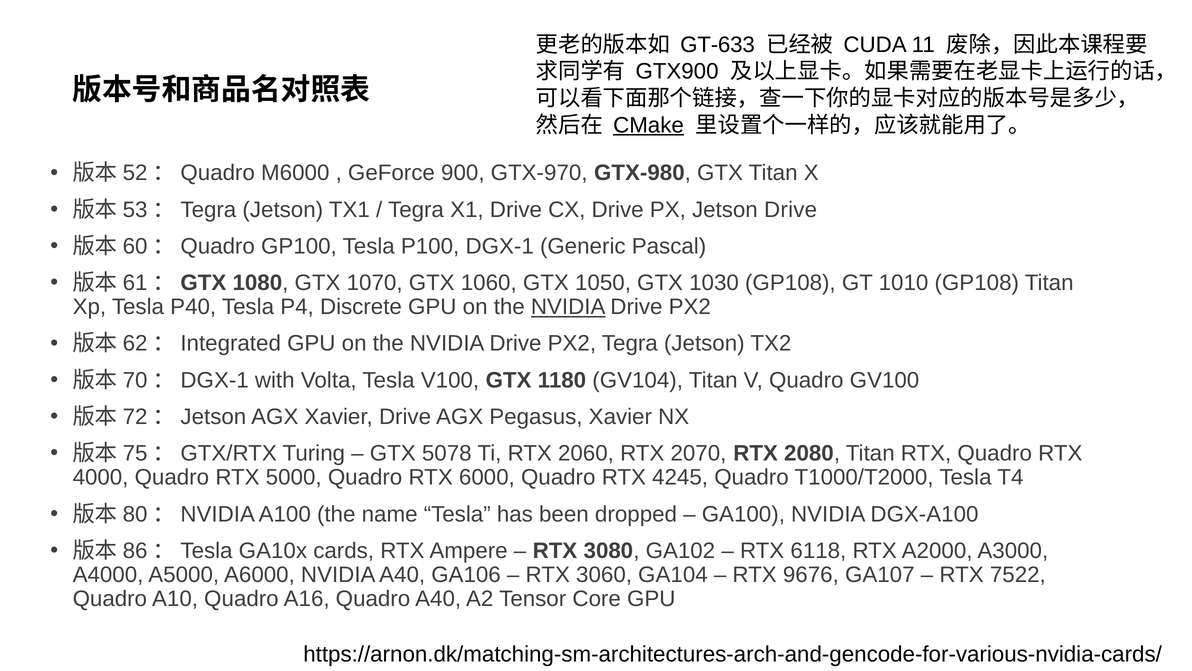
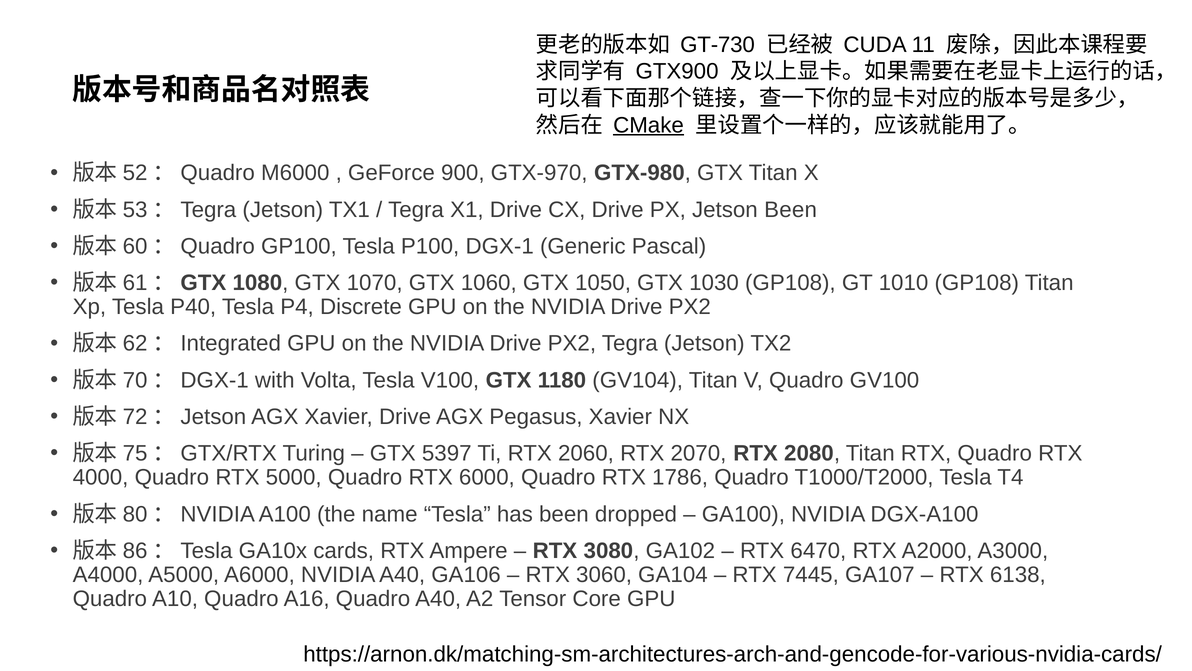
GT-633: GT-633 -> GT-730 (718, 45)
Jetson Drive: Drive -> Been (791, 210)
NVIDIA underline: present -> none (568, 307)
5078: 5078 -> 5397 (447, 453)
4245: 4245 -> 1786 (680, 477)
6118: 6118 -> 6470 (818, 550)
9676: 9676 -> 7445 (811, 574)
7522: 7522 -> 6138 (1018, 574)
